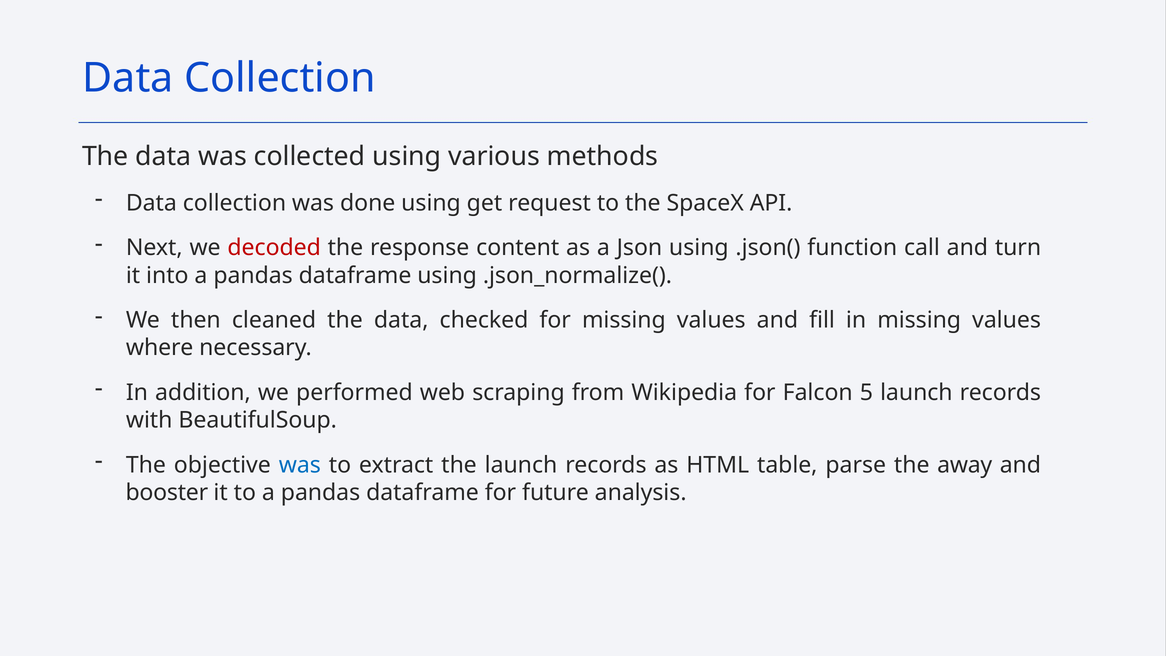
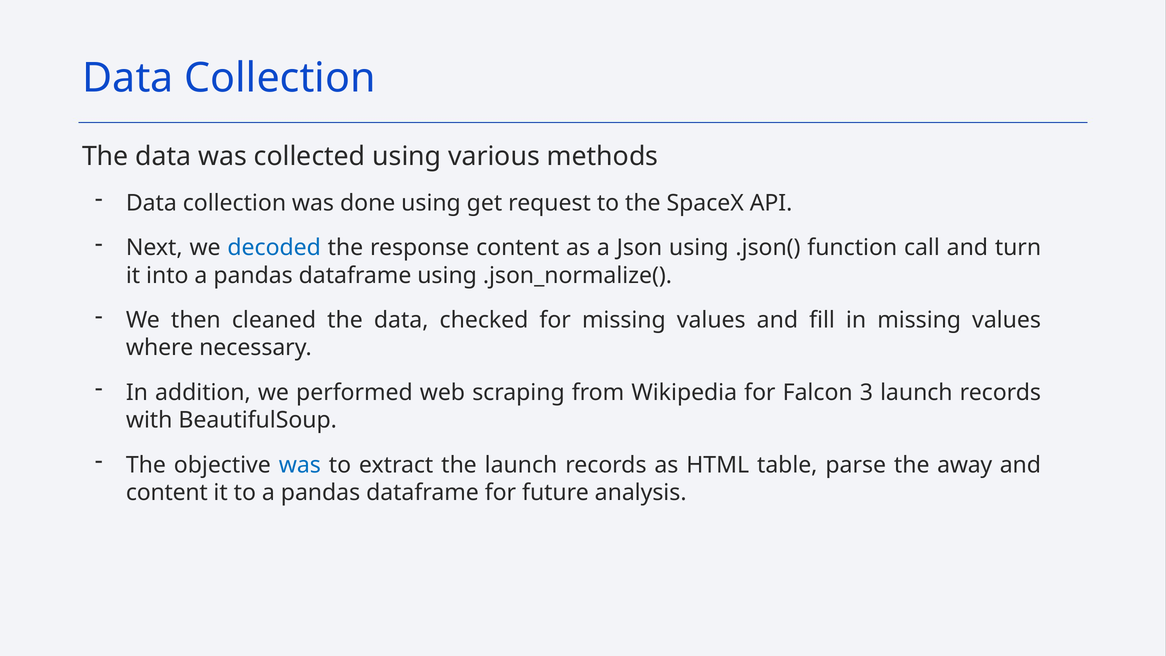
decoded colour: red -> blue (274, 248)
5: 5 -> 3 (866, 392)
booster: booster -> content (167, 493)
